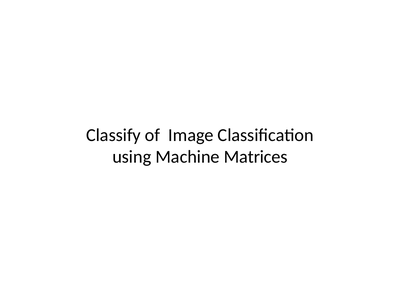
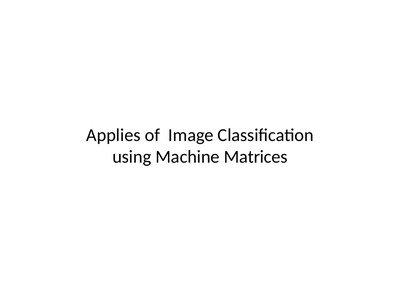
Classify: Classify -> Applies (113, 135)
